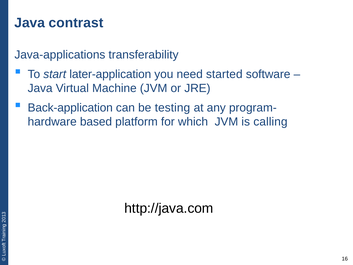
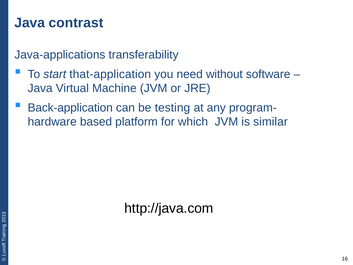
later-application: later-application -> that-application (110, 74)
started: started -> without (224, 74)
calling: calling -> similar (270, 122)
